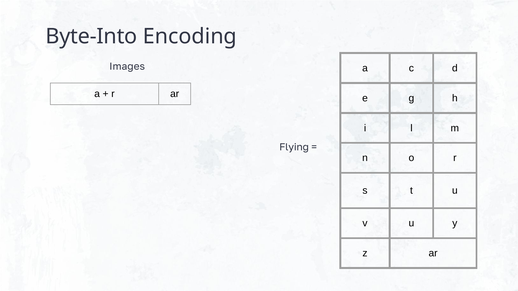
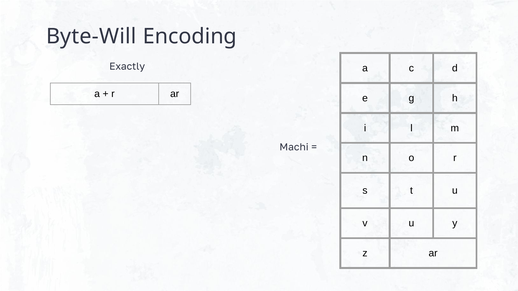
Byte-Into: Byte-Into -> Byte-Will (91, 37)
Images: Images -> Exactly (127, 67)
Flying: Flying -> Machi (294, 147)
